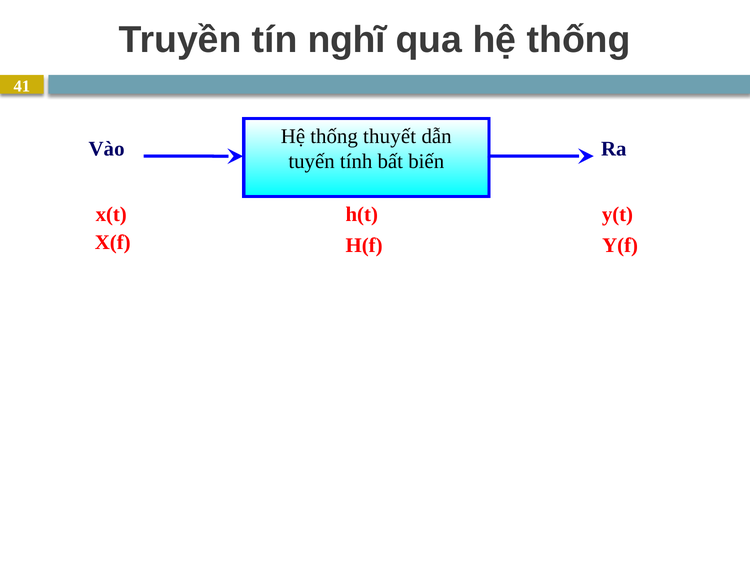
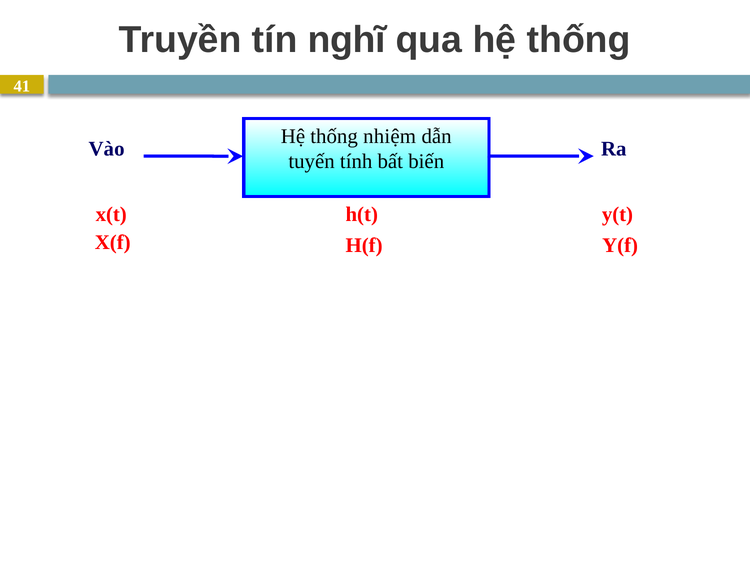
thuyết: thuyết -> nhiệm (390, 136)
